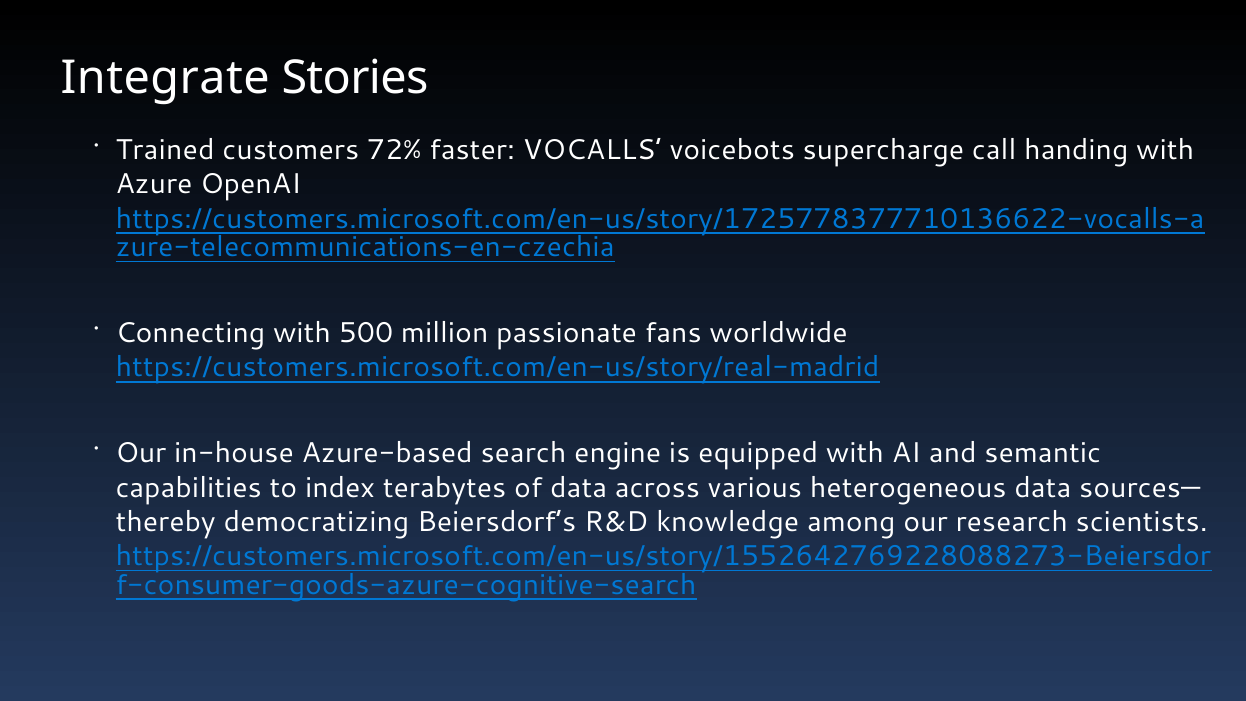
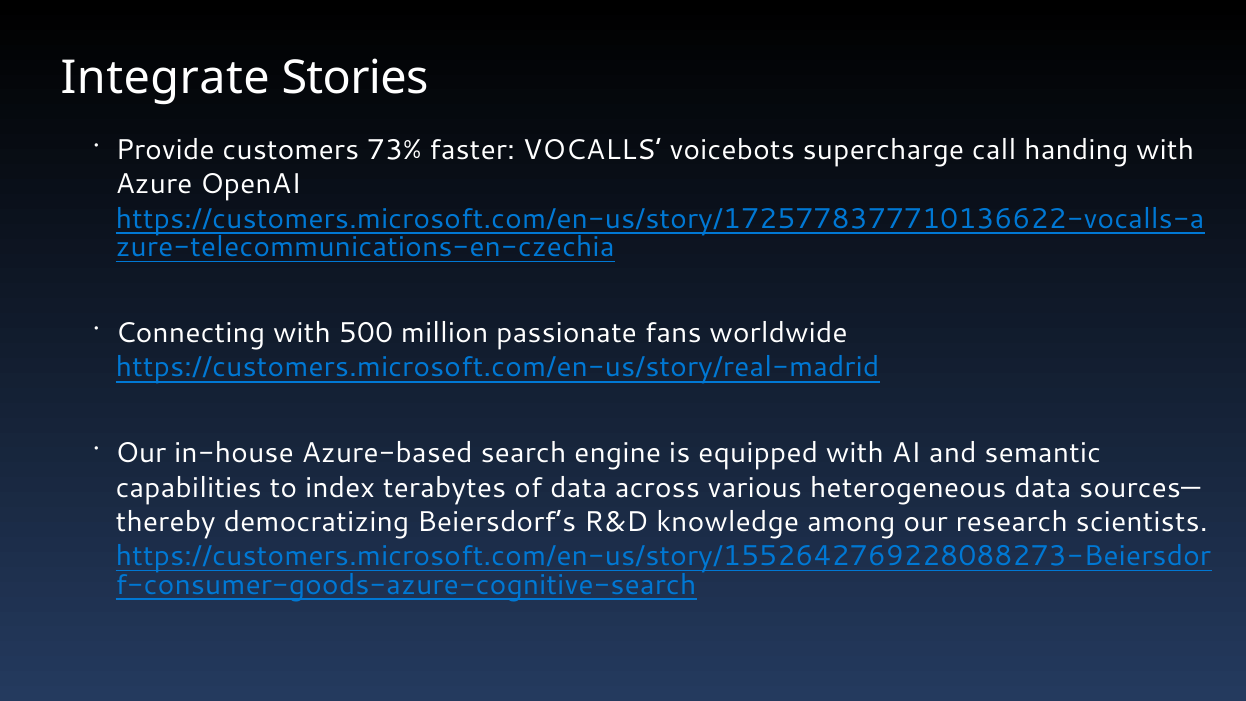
Trained: Trained -> Provide (165, 150)
72%: 72% -> 73% (394, 150)
